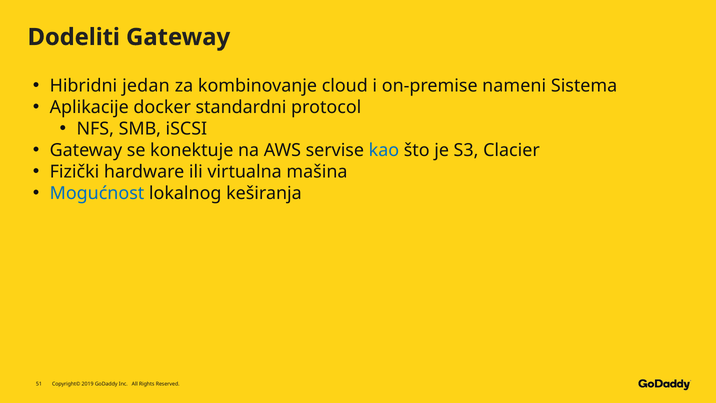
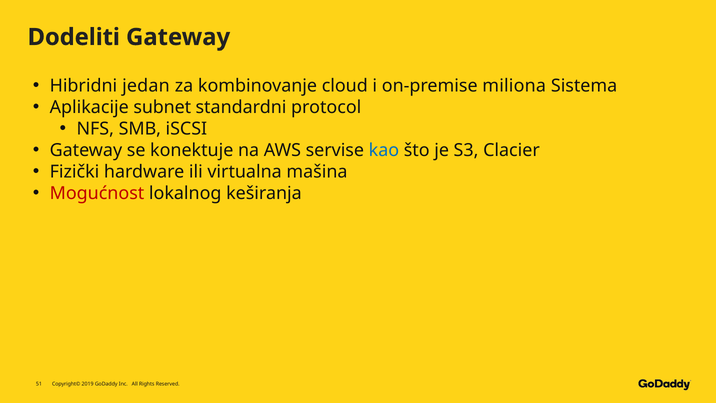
nameni: nameni -> miliona (514, 86)
docker: docker -> subnet (162, 107)
Mogućnost colour: blue -> red (97, 193)
